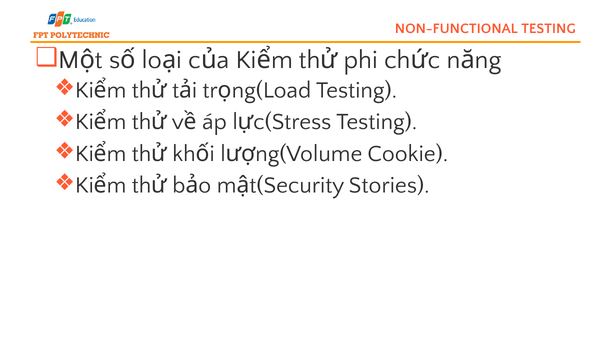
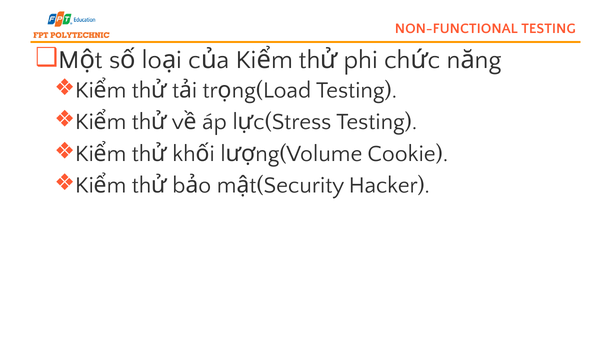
Stories: Stories -> Hacker (389, 185)
